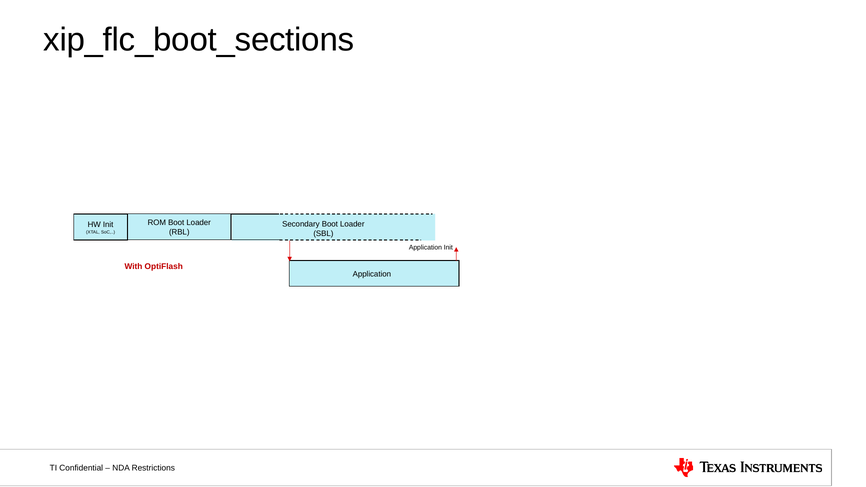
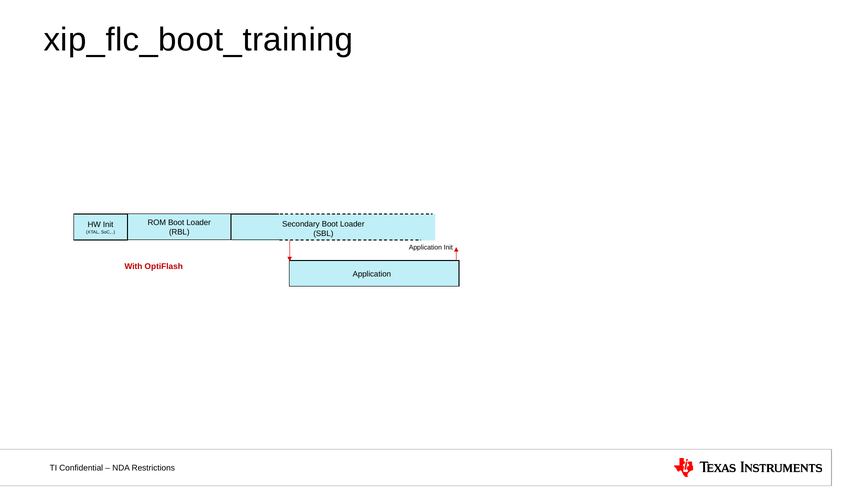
xip_flc_boot_sections: xip_flc_boot_sections -> xip_flc_boot_training (198, 40)
